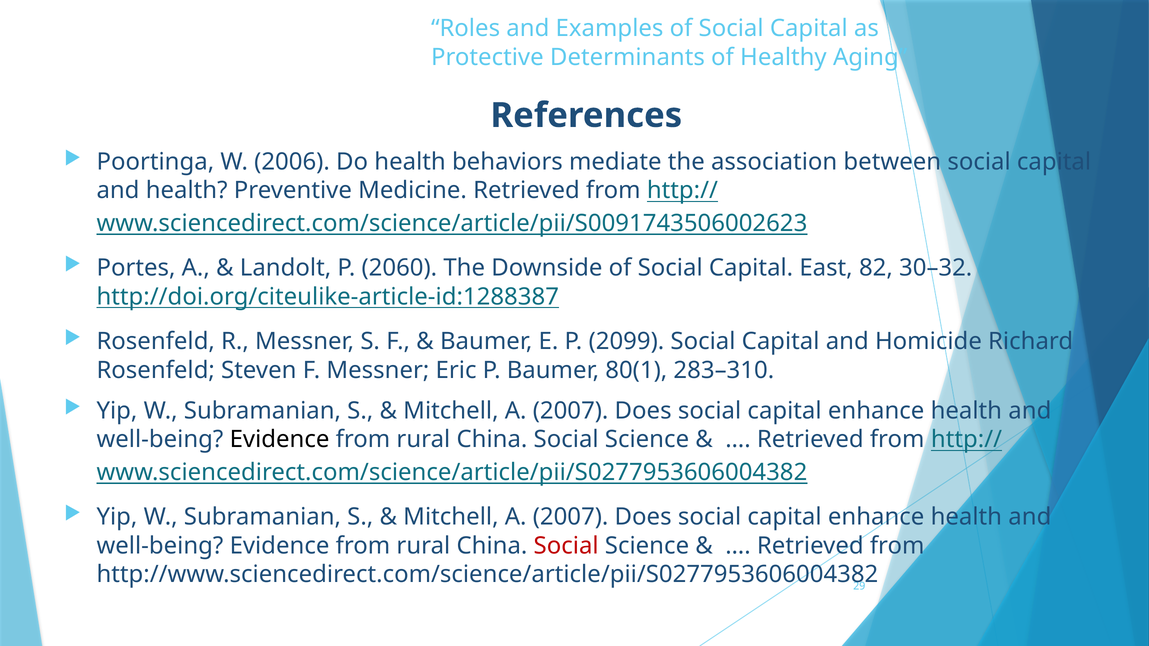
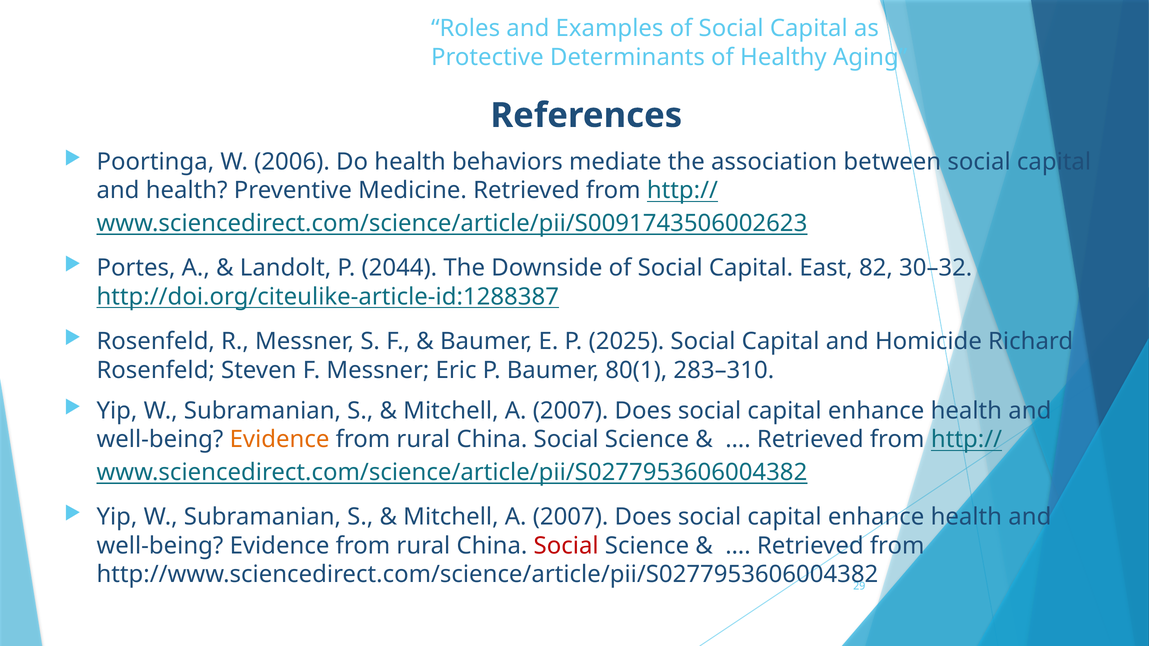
2060: 2060 -> 2044 (399, 268)
2099: 2099 -> 2025 (626, 342)
Evidence colour: black -> orange (280, 440)
